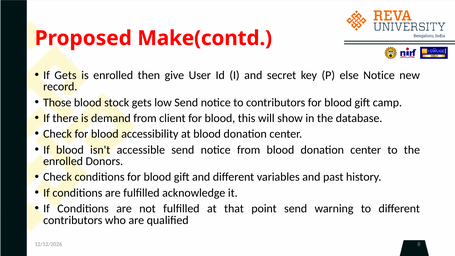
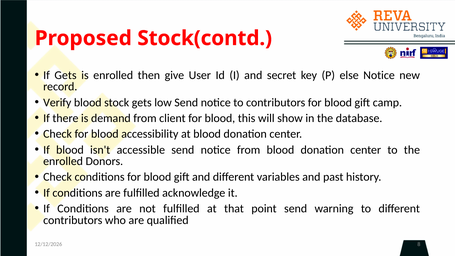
Make(contd: Make(contd -> Stock(contd (205, 38)
Those: Those -> Verify (57, 102)
